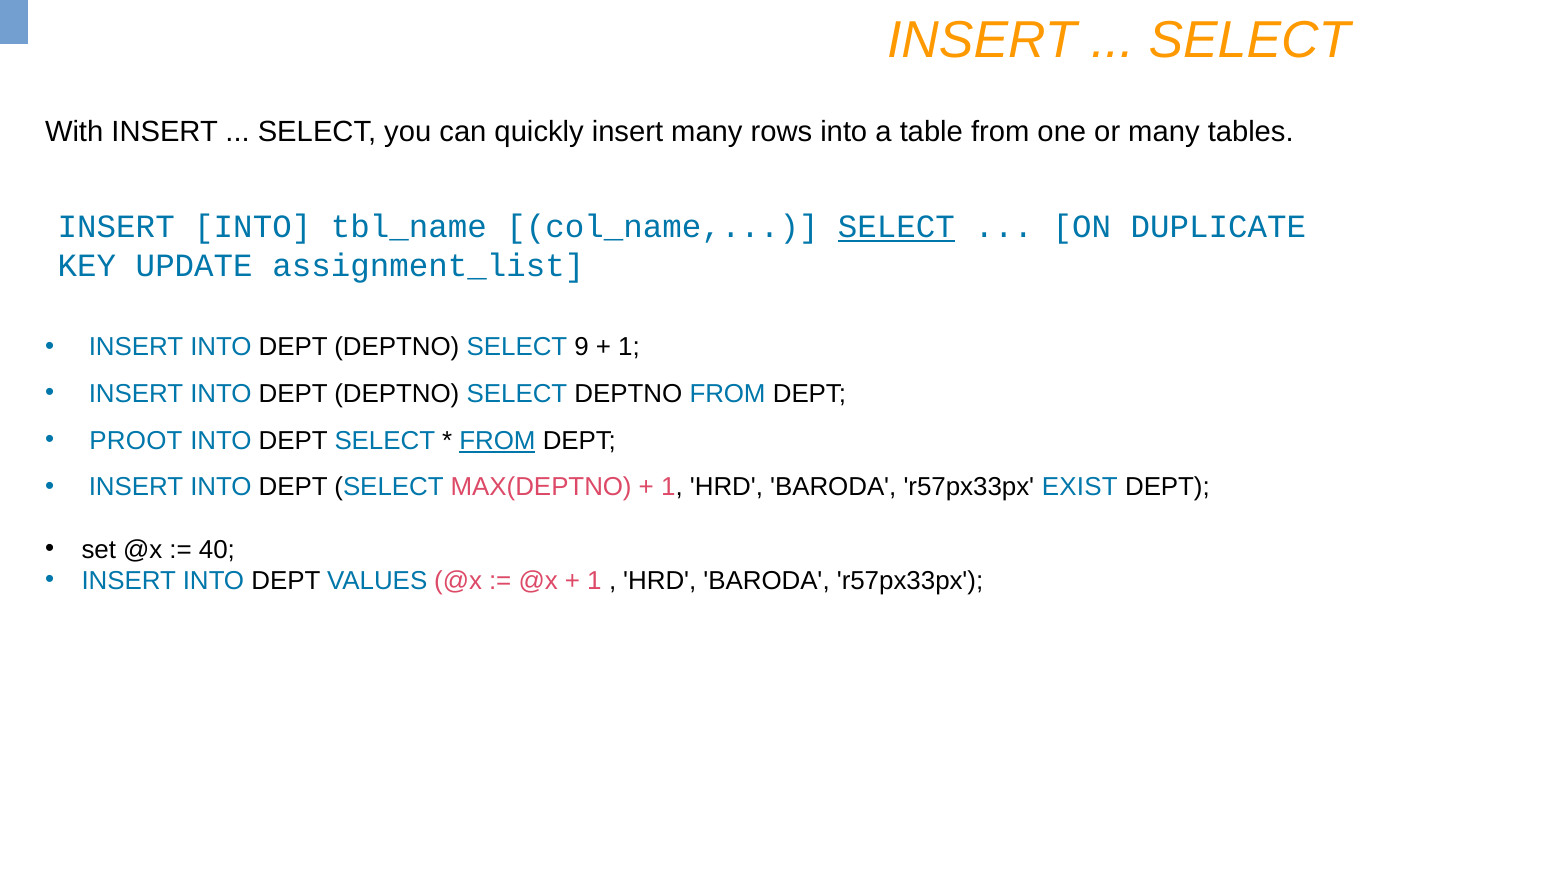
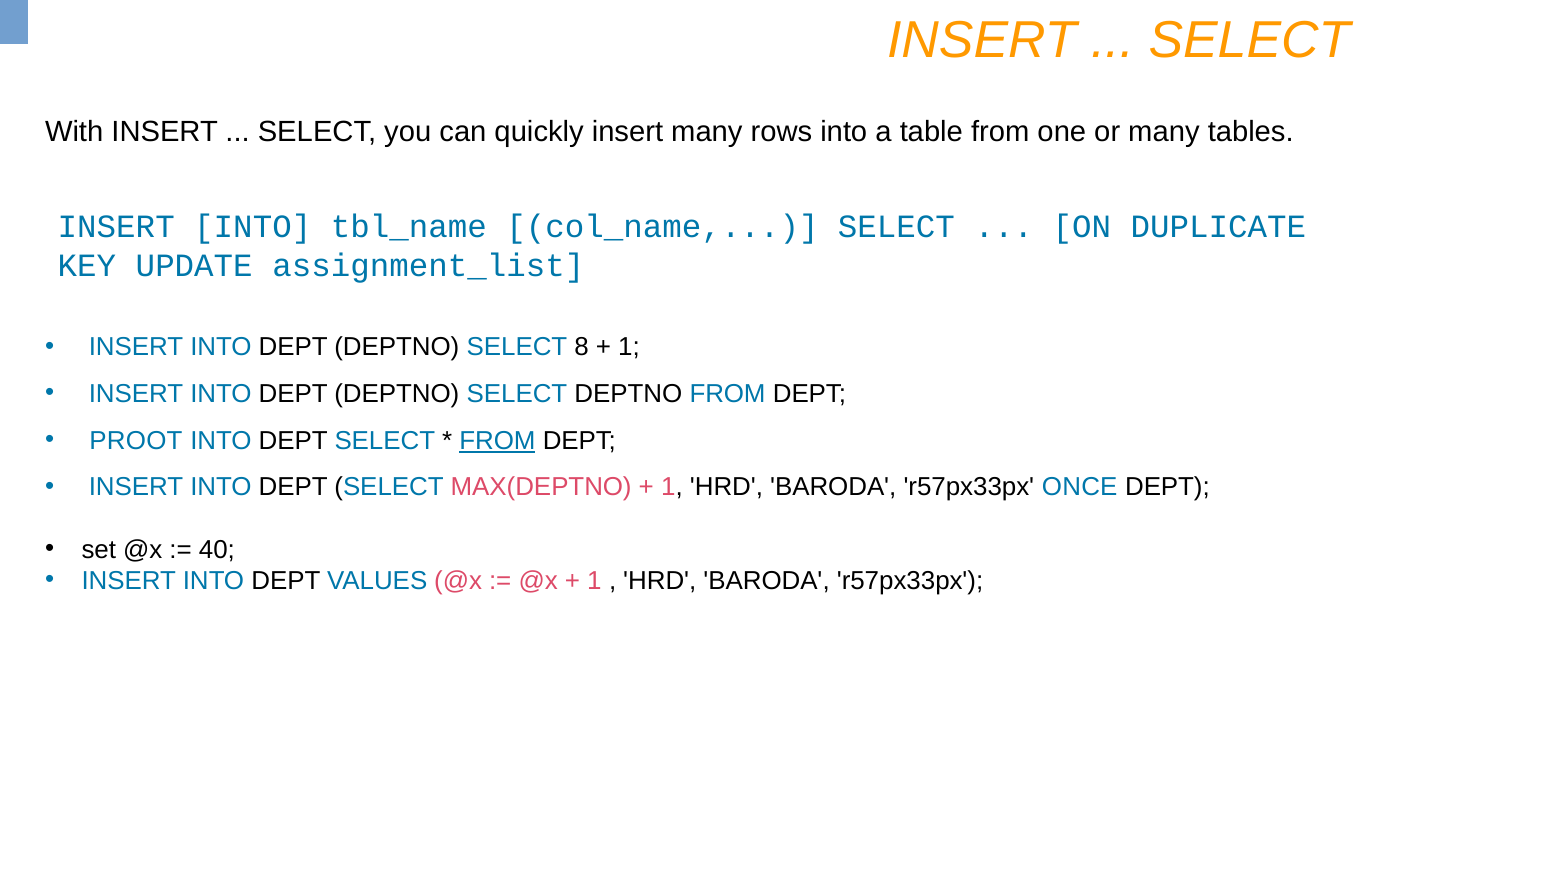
SELECT underline: present -> none (896, 227)
9: 9 -> 8 (582, 347)
EXIST: EXIST -> ONCE (1080, 487)
